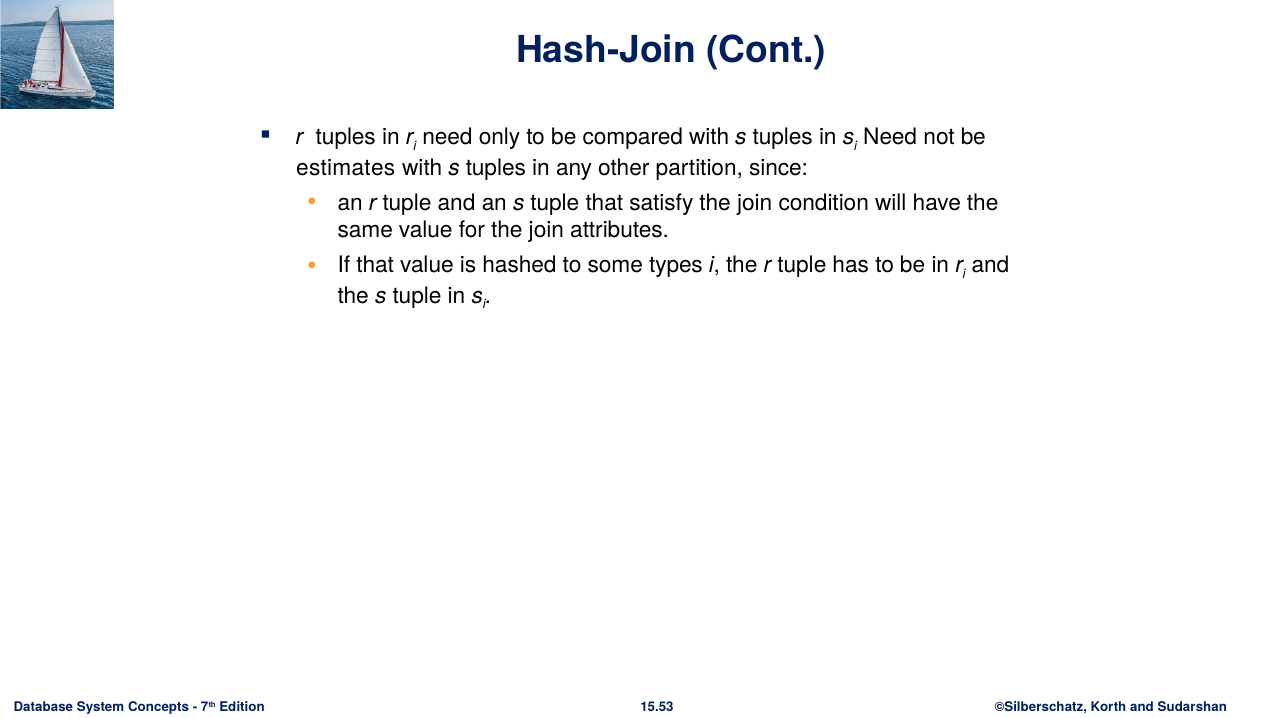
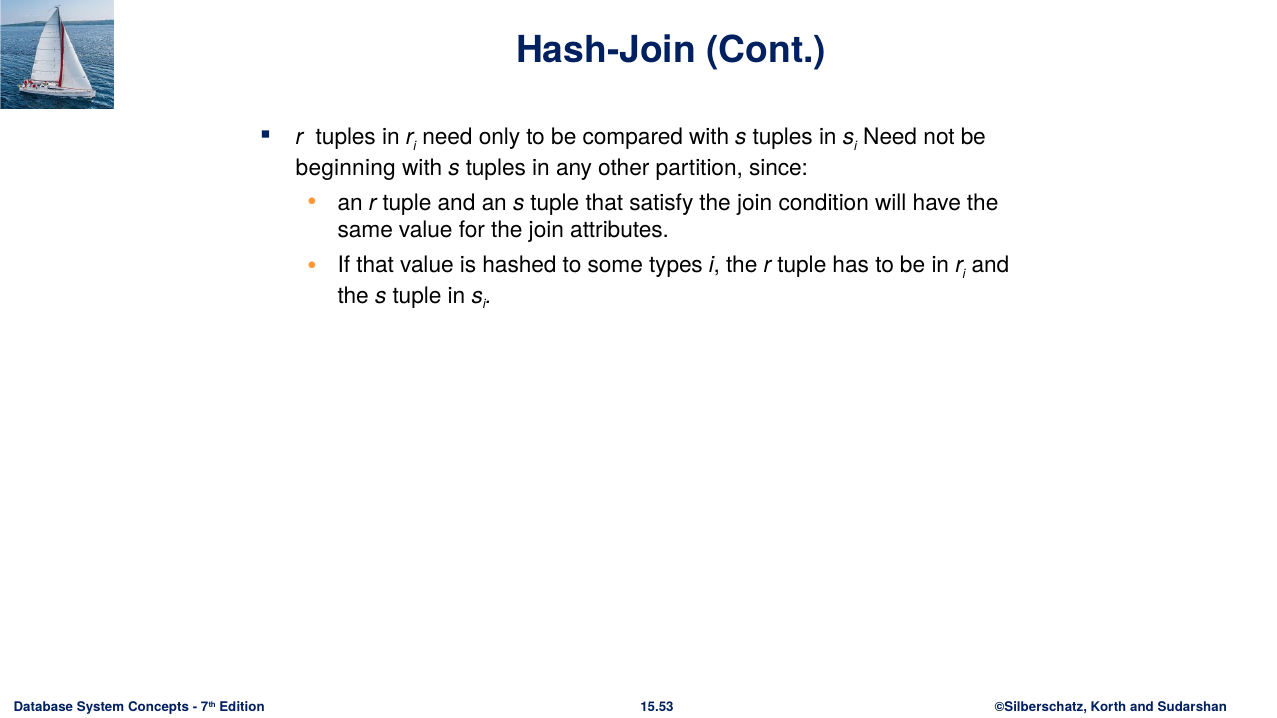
estimates: estimates -> beginning (346, 168)
